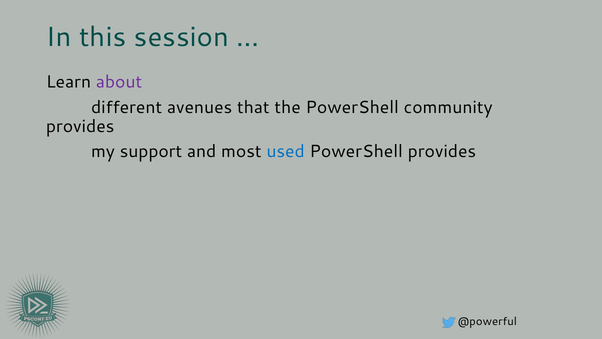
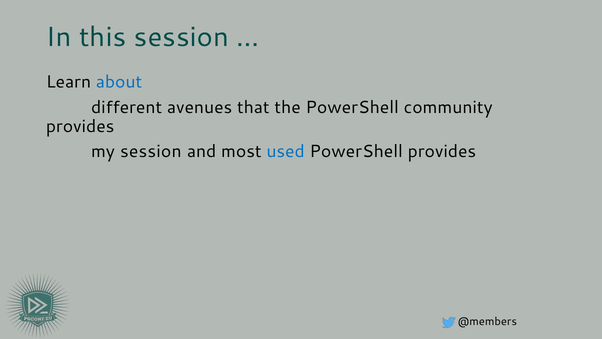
about colour: purple -> blue (119, 82)
my support: support -> session (151, 151)
@powerful: @powerful -> @members (487, 321)
